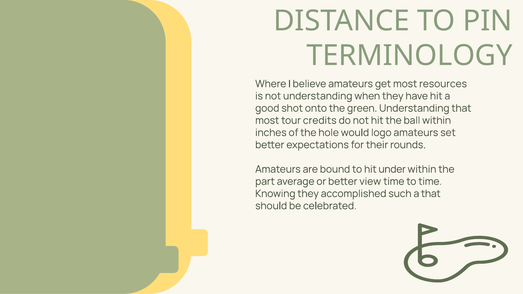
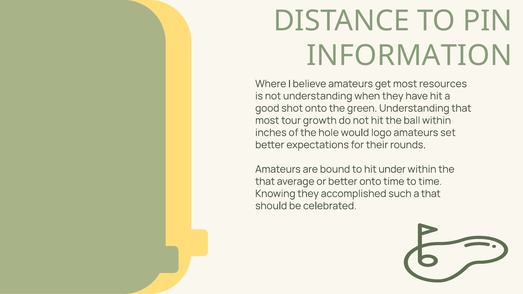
TERMINOLOGY: TERMINOLOGY -> INFORMATION (409, 56)
credits: credits -> growth (320, 121)
part: part -> that (265, 182)
better view: view -> onto (370, 182)
